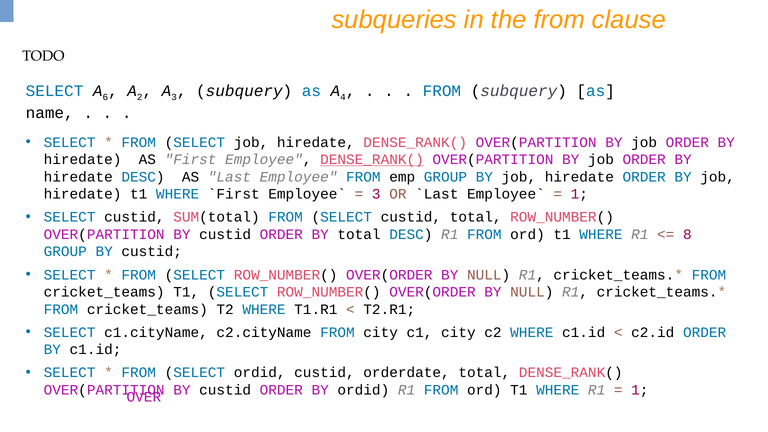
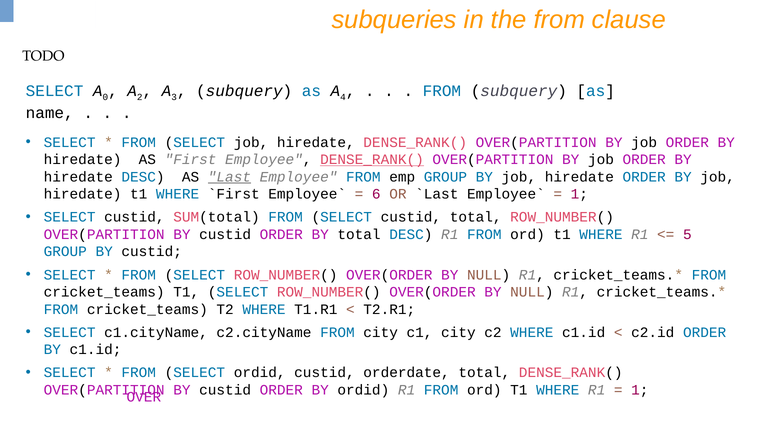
6: 6 -> 0 (105, 97)
Last underline: none -> present (229, 177)
3: 3 -> 6 (376, 194)
8: 8 -> 5 (687, 234)
